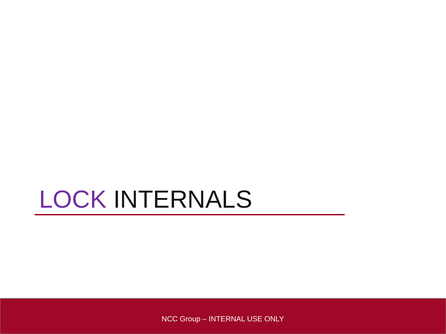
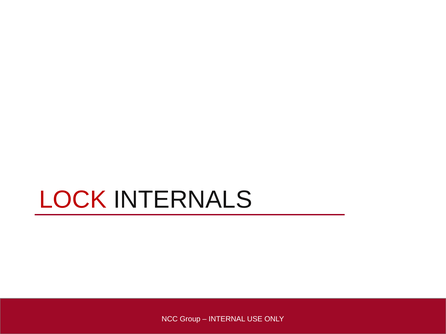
LOCK colour: purple -> red (73, 200)
